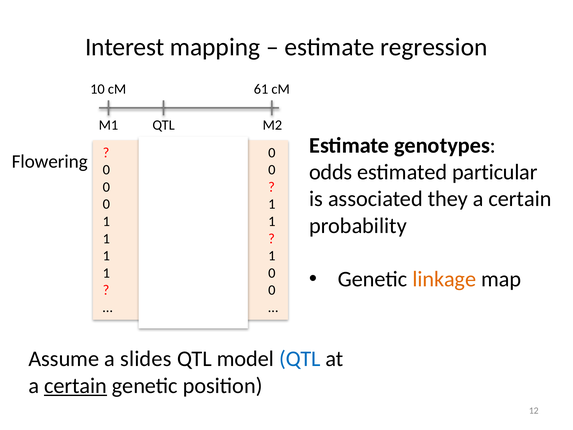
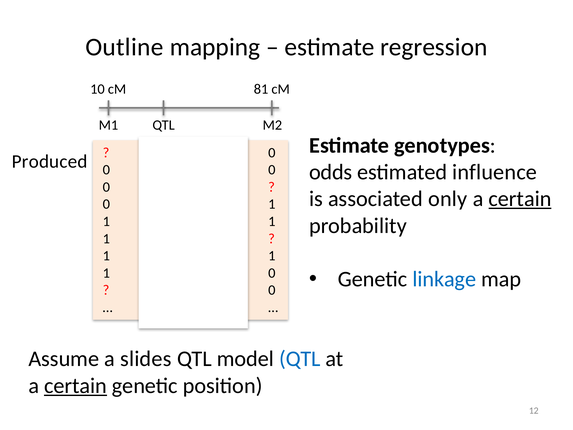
Interest: Interest -> Outline (124, 47)
61: 61 -> 81 (261, 89)
Flowering: Flowering -> Produced (50, 161)
particular: particular -> influence (495, 172)
they: they -> only (448, 199)
certain underline: none -> present (520, 199)
linkage colour: orange -> blue (444, 279)
